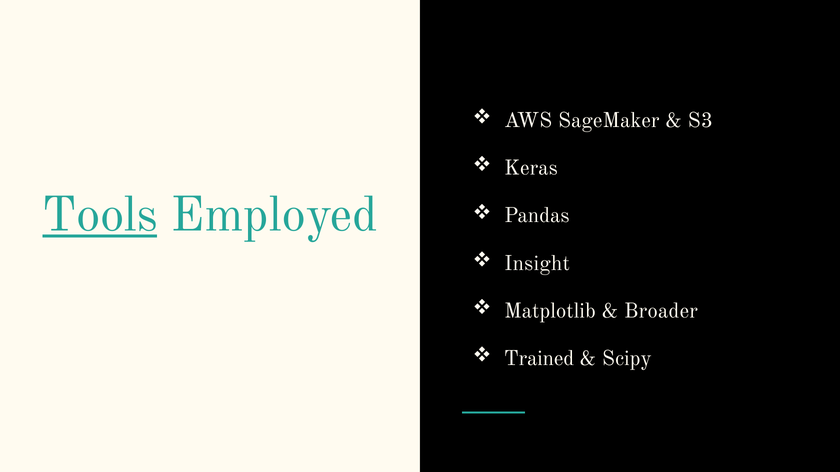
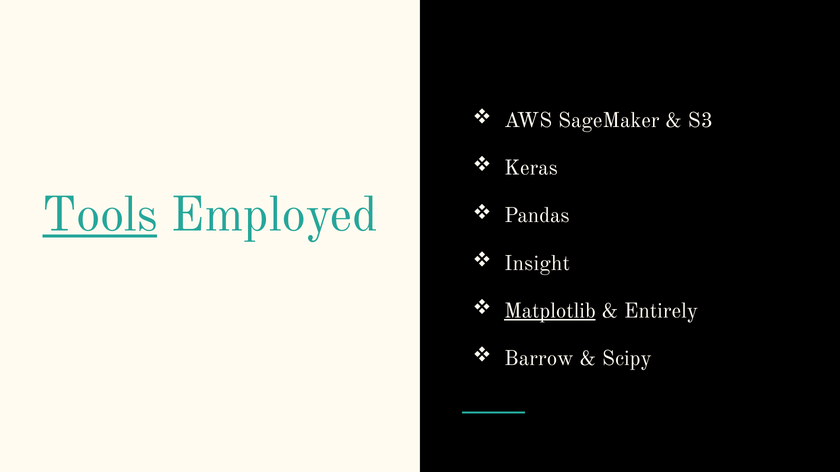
Matplotlib underline: none -> present (550, 311)
Broader: Broader -> Entirely (661, 311)
Trained: Trained -> Barrow (539, 359)
